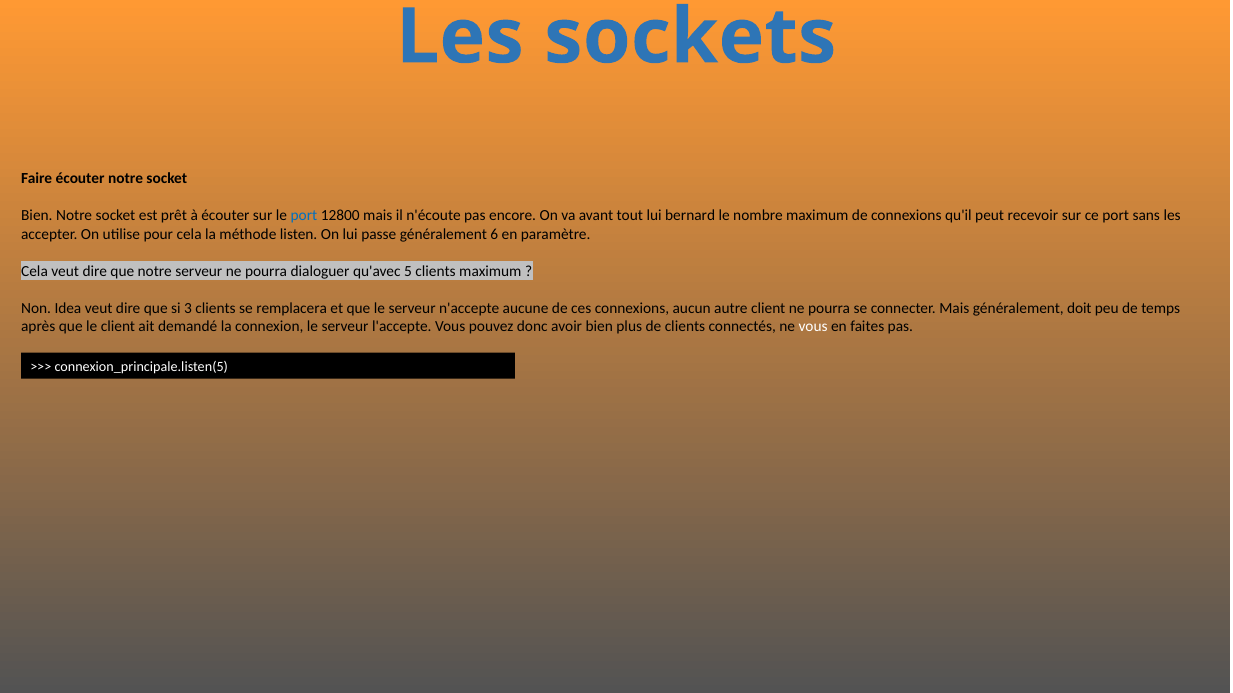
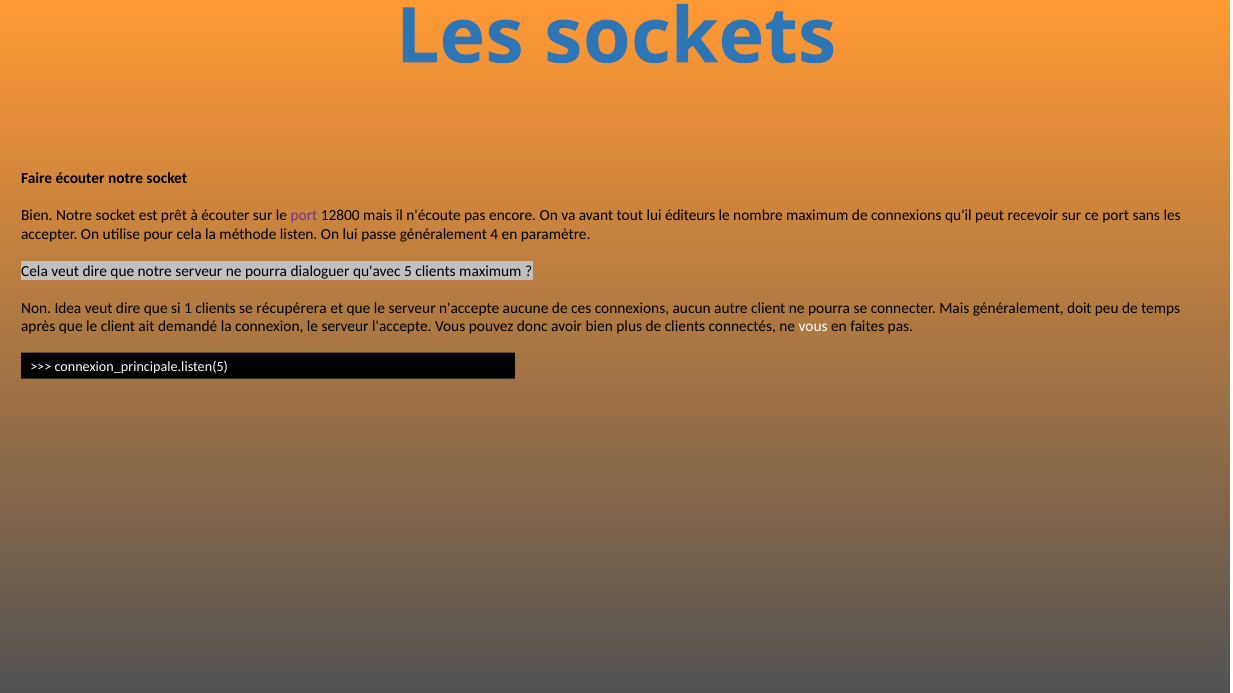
port colour: blue -> purple (304, 216)
bernard: bernard -> éditeurs (690, 216)
6: 6 -> 4 (494, 234)
3: 3 -> 1 (188, 308)
remplacera: remplacera -> récupérera (292, 308)
